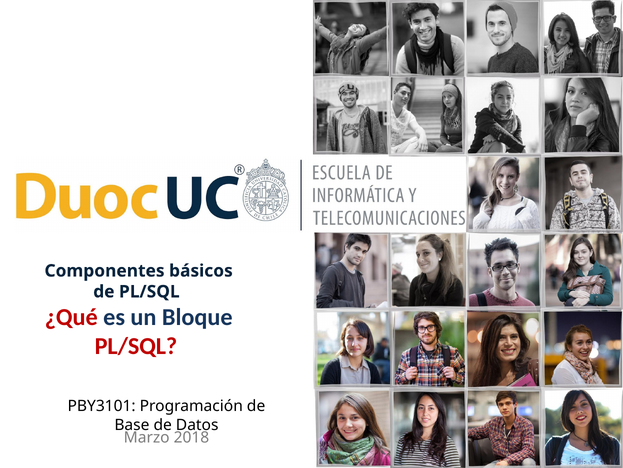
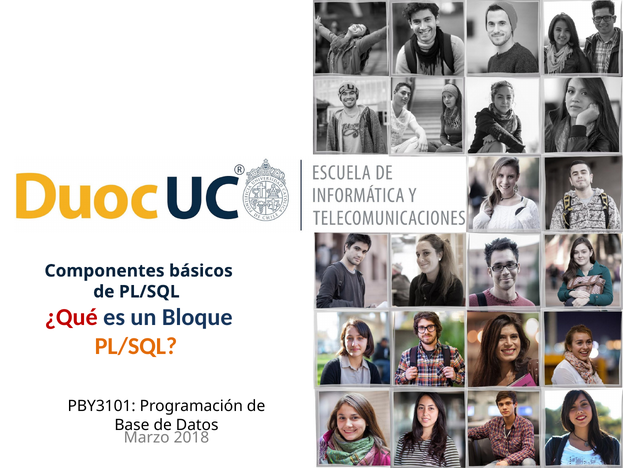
PL/SQL colour: red -> orange (136, 346)
